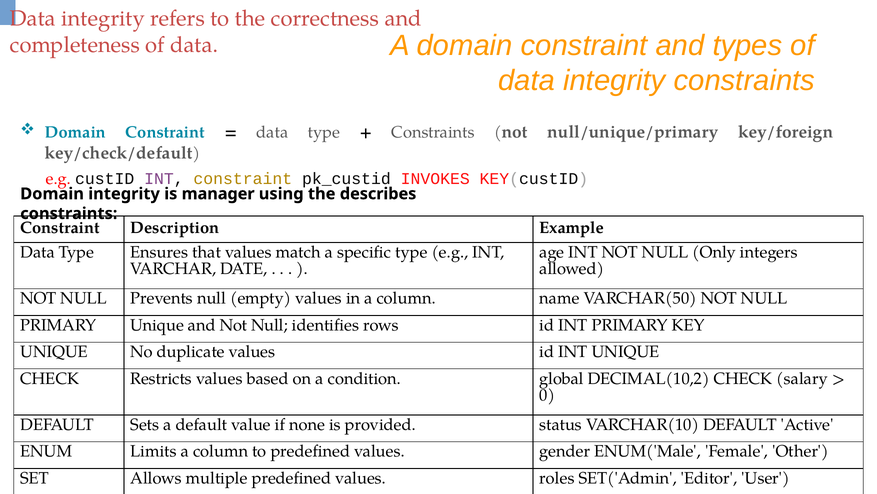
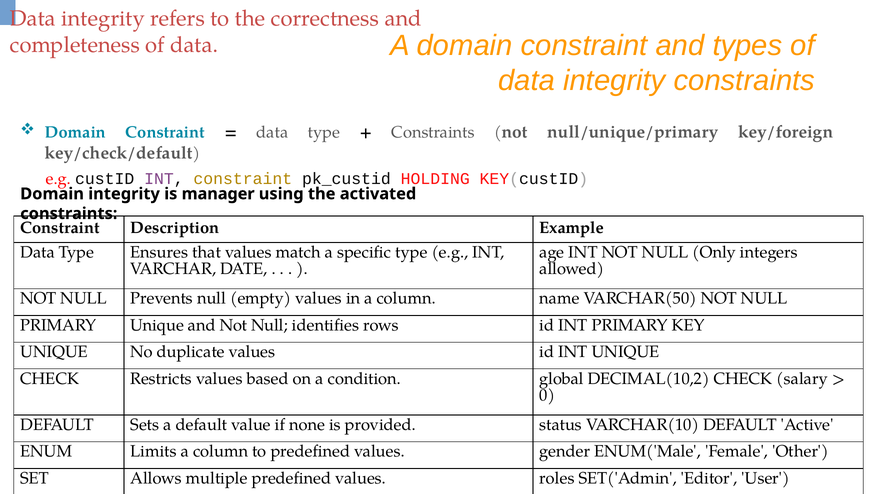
INVOKES: INVOKES -> HOLDING (435, 179)
describes: describes -> activated (378, 194)
